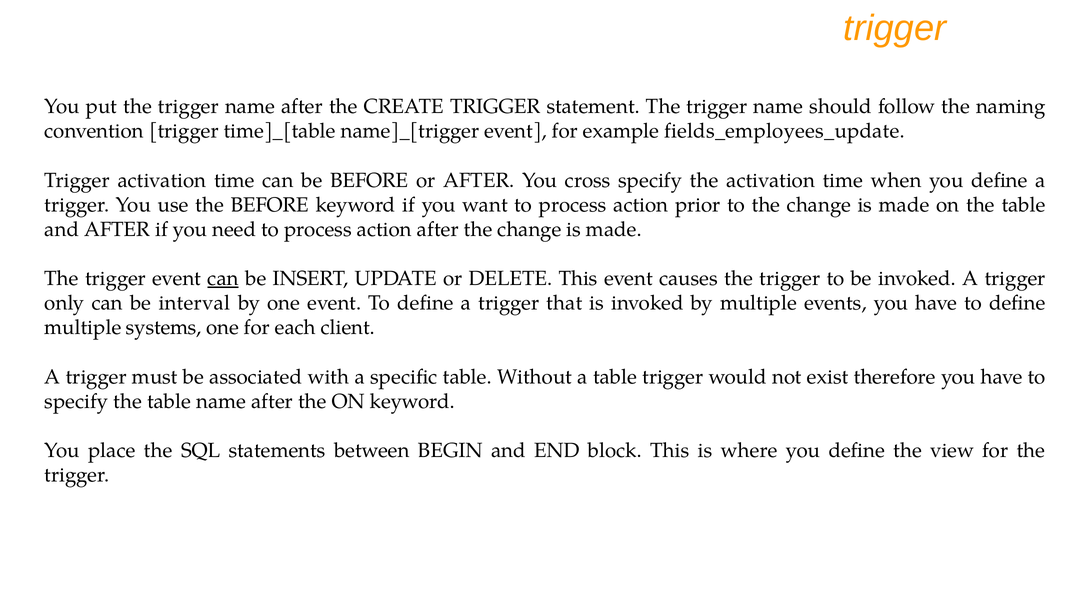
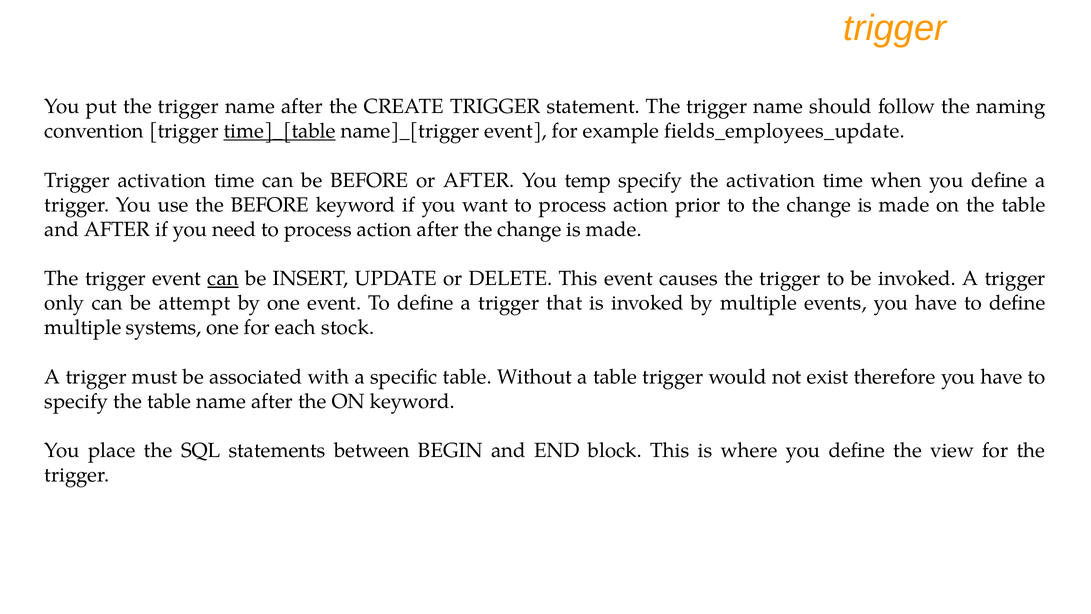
time]_[table underline: none -> present (280, 131)
cross: cross -> temp (588, 180)
interval: interval -> attempt (194, 303)
client: client -> stock (348, 327)
